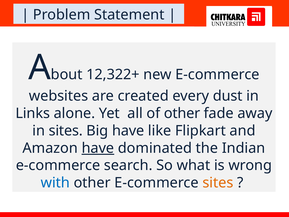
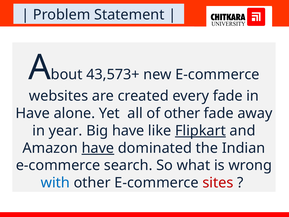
12,322+: 12,322+ -> 43,573+ (113, 74)
every dust: dust -> fade (228, 96)
Links: Links -> Have (33, 113)
in sites: sites -> year (66, 131)
Flipkart underline: none -> present (200, 131)
sites colour: orange -> red (218, 183)
